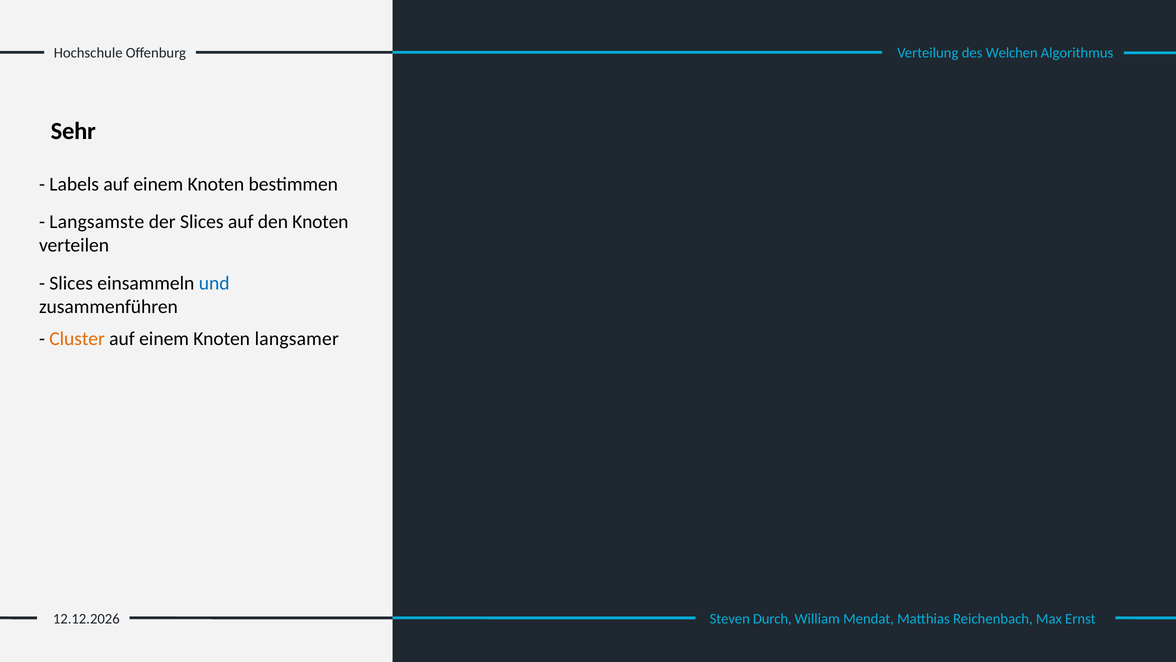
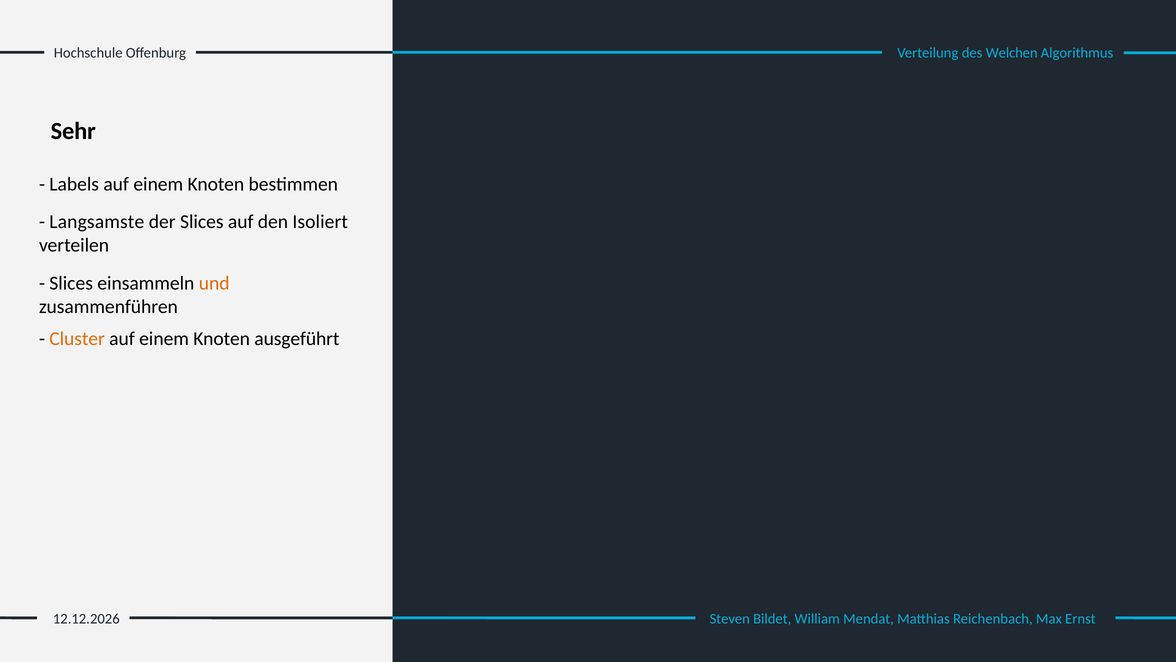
den Knoten: Knoten -> Isoliert (320, 222)
und colour: blue -> orange (214, 283)
langsamer: langsamer -> ausgeführt (297, 339)
Durch: Durch -> Bildet (772, 618)
